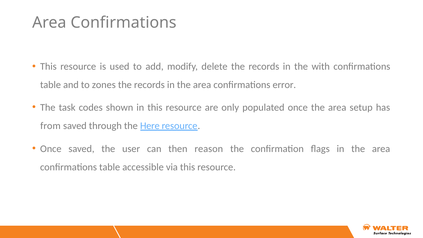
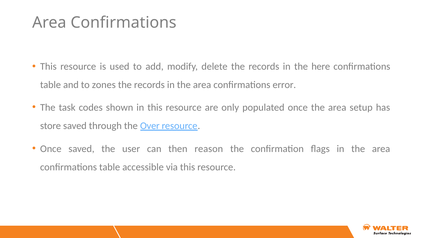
with: with -> here (321, 67)
from: from -> store (51, 126)
Here: Here -> Over (150, 126)
